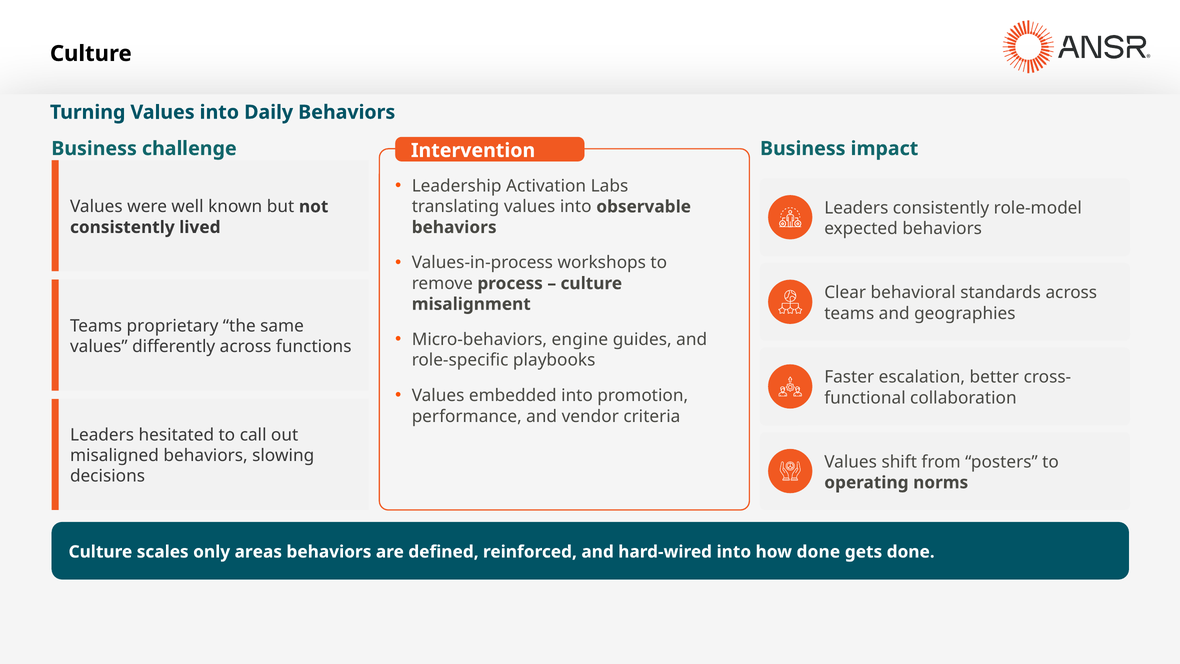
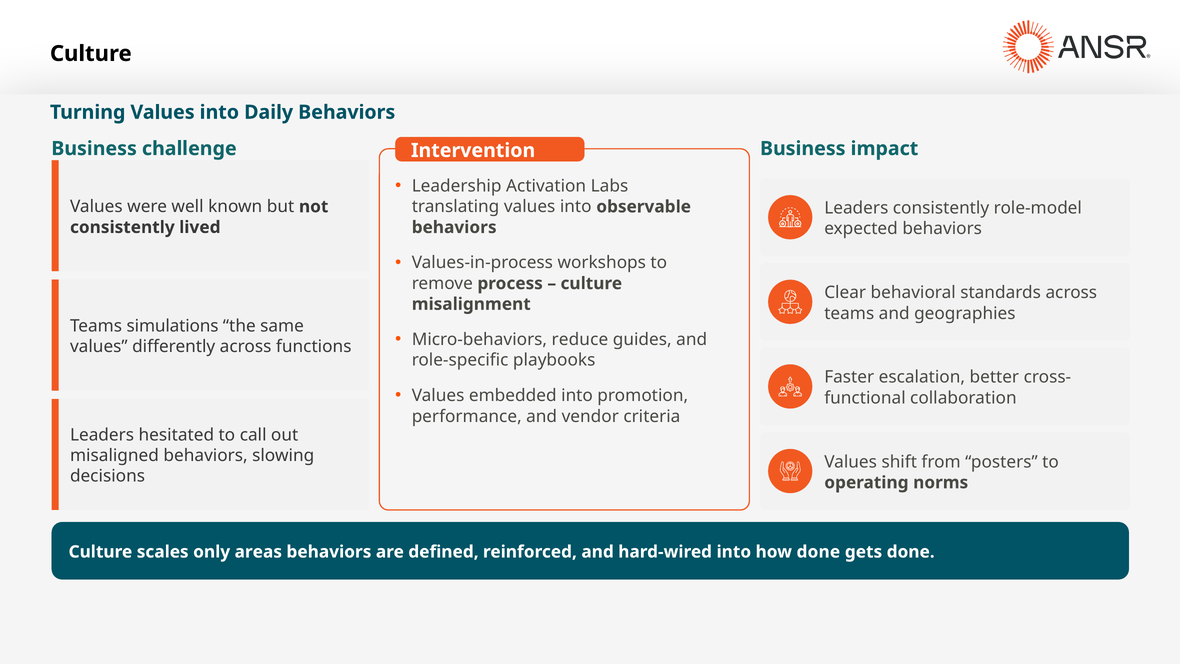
proprietary: proprietary -> simulations (173, 326)
engine: engine -> reduce (580, 339)
